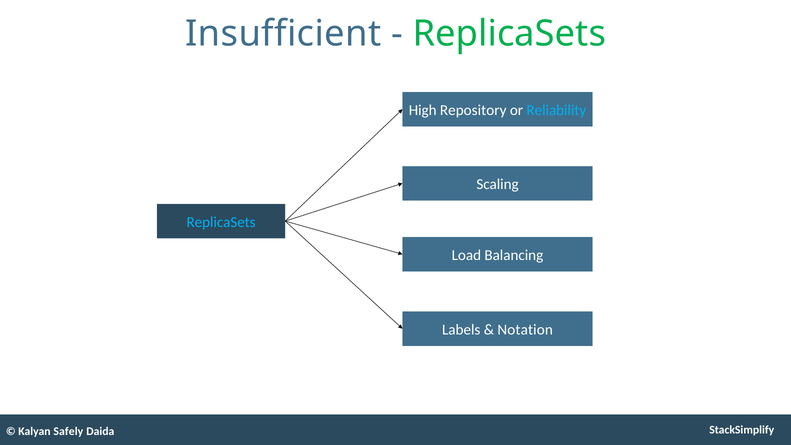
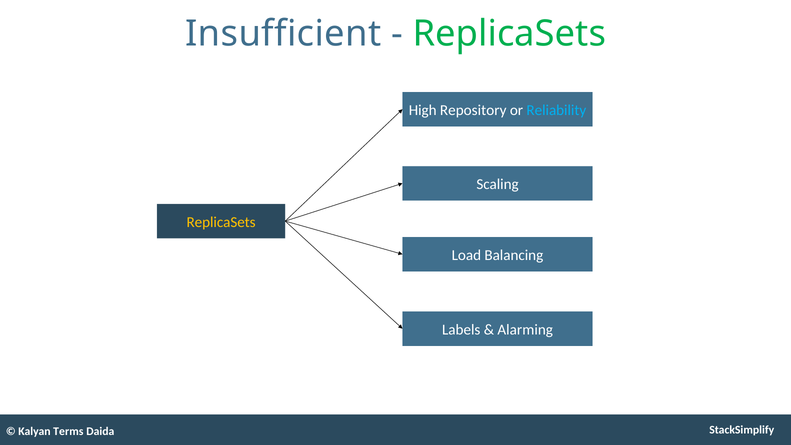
ReplicaSets colour: light blue -> yellow (221, 222)
Notation: Notation -> Alarming (525, 330)
Safely: Safely -> Terms (68, 431)
